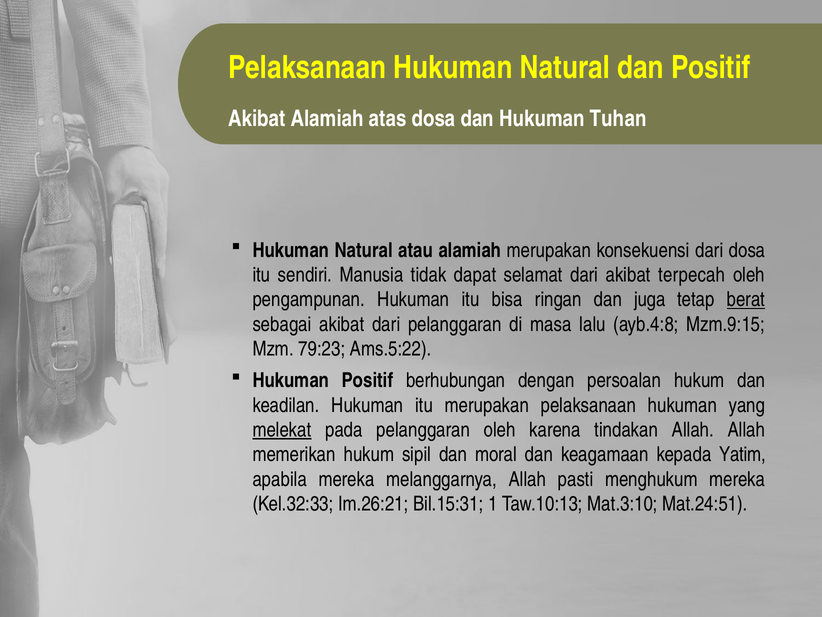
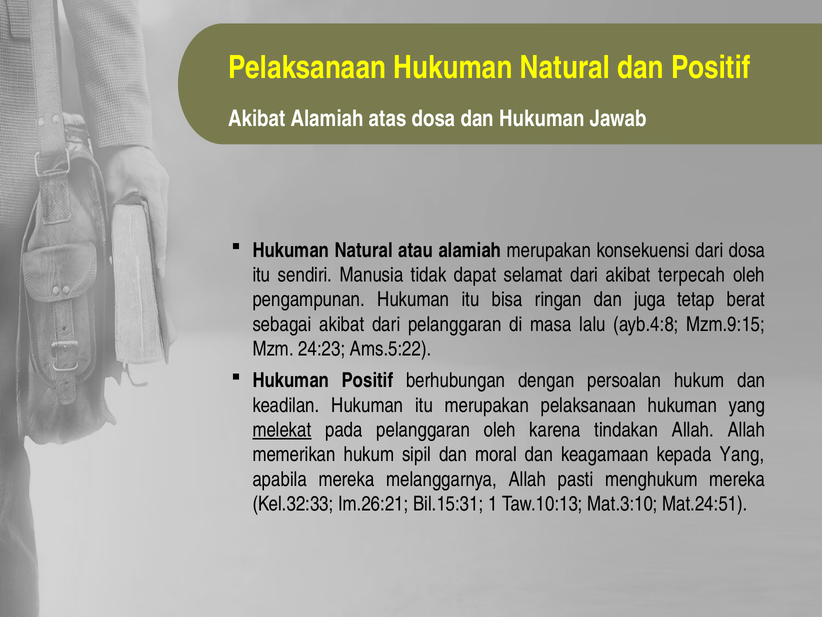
Tuhan: Tuhan -> Jawab (618, 119)
berat underline: present -> none (746, 299)
79:23: 79:23 -> 24:23 (322, 349)
kepada Yatim: Yatim -> Yang (742, 454)
